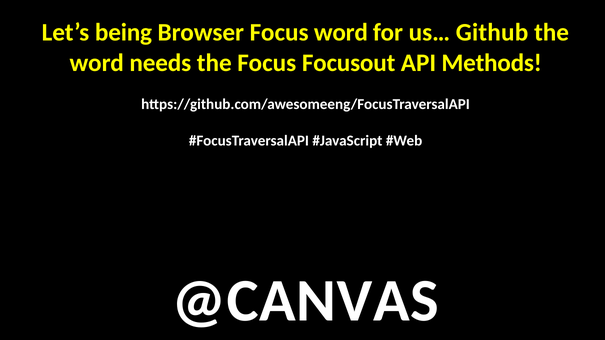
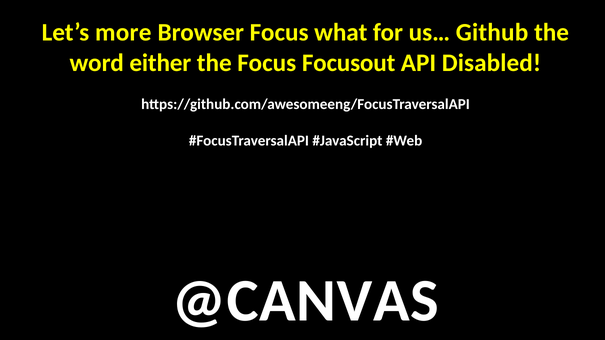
being: being -> more (123, 33)
Focus word: word -> what (341, 33)
needs: needs -> either (160, 63)
Methods: Methods -> Disabled (491, 63)
